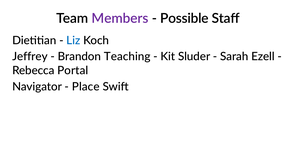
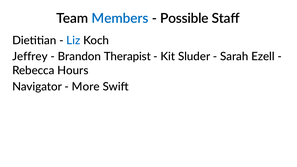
Members colour: purple -> blue (120, 18)
Teaching: Teaching -> Therapist (127, 57)
Portal: Portal -> Hours (73, 70)
Place: Place -> More (86, 87)
